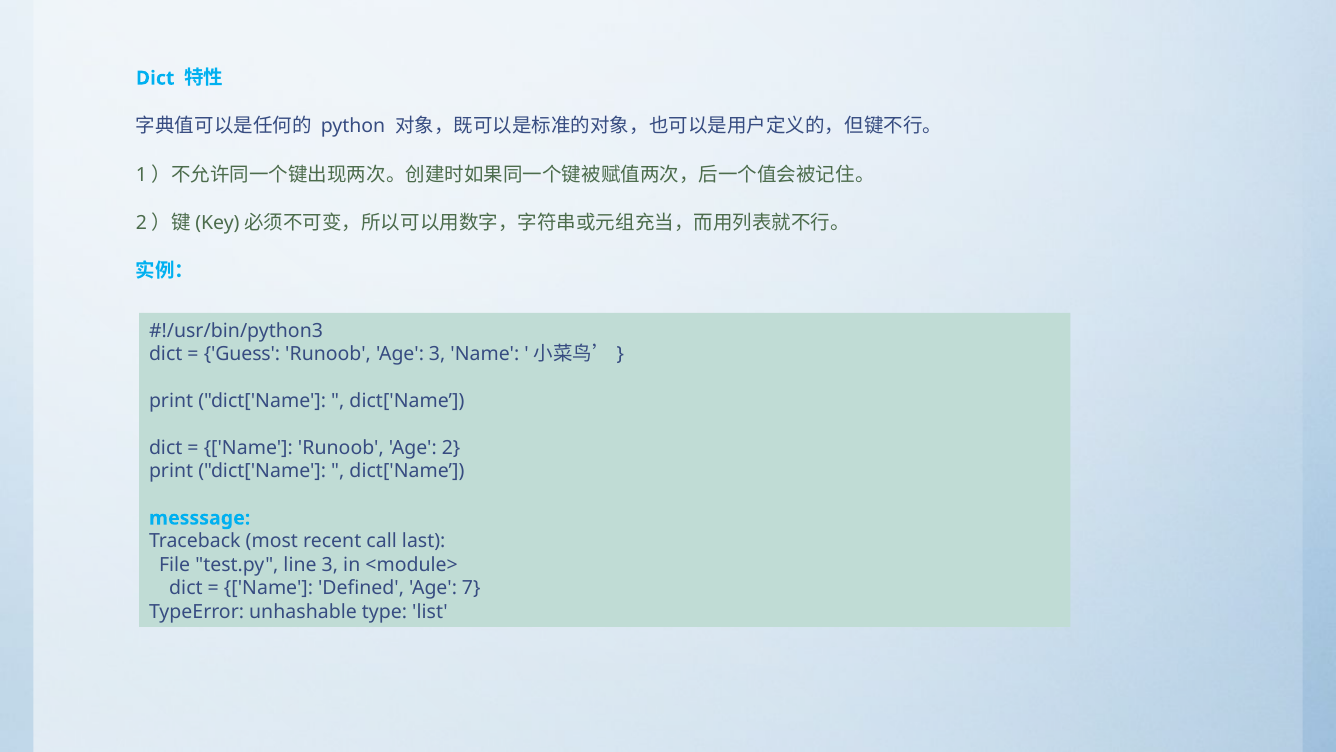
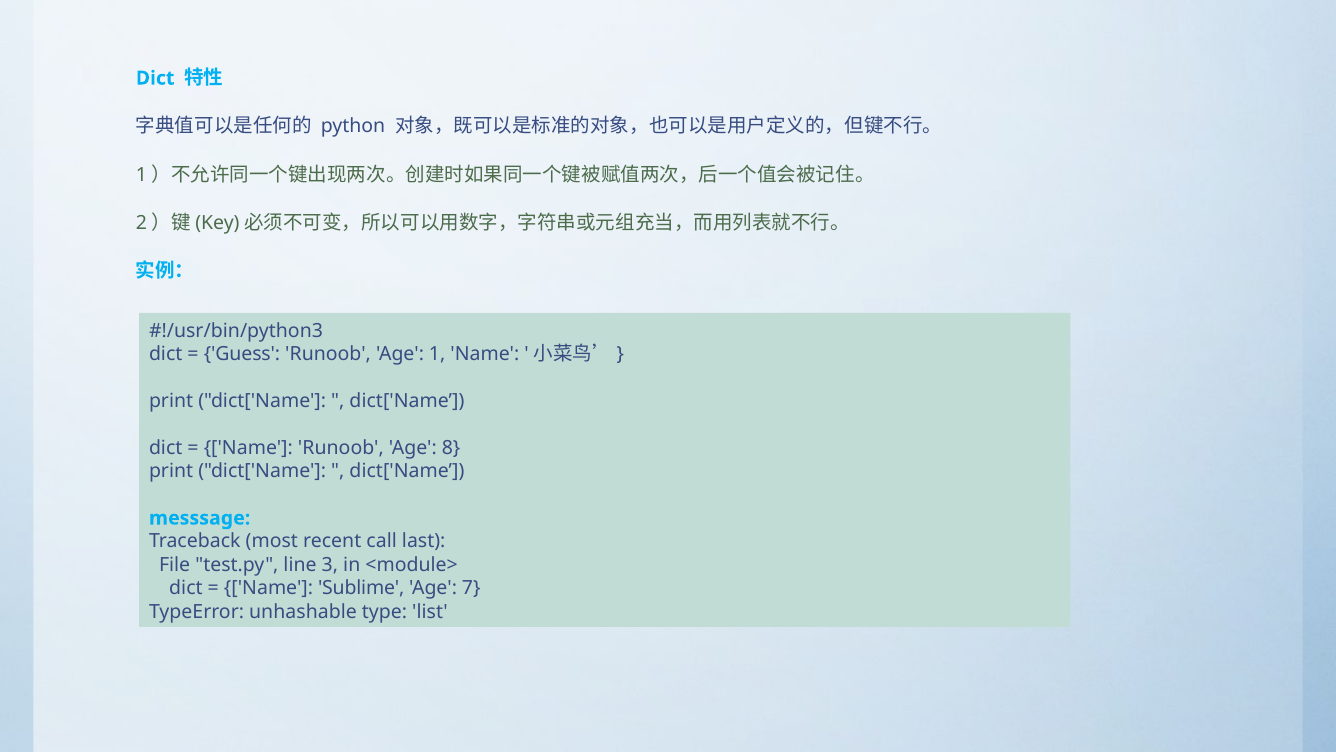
Age 3: 3 -> 1 (437, 354)
2: 2 -> 8 (451, 448)
Defined: Defined -> Sublime (361, 588)
